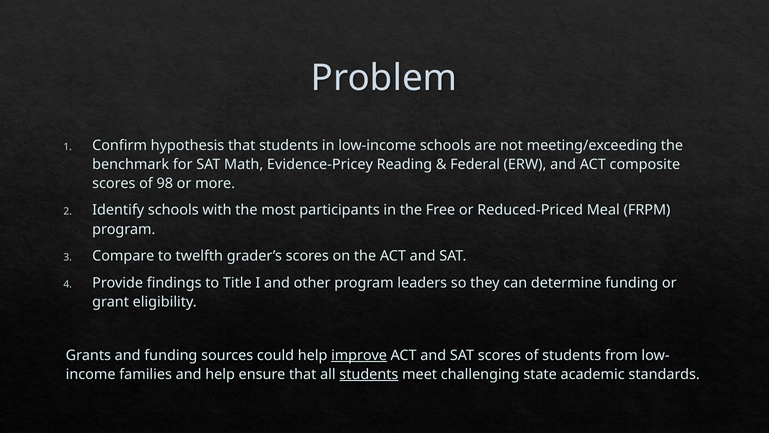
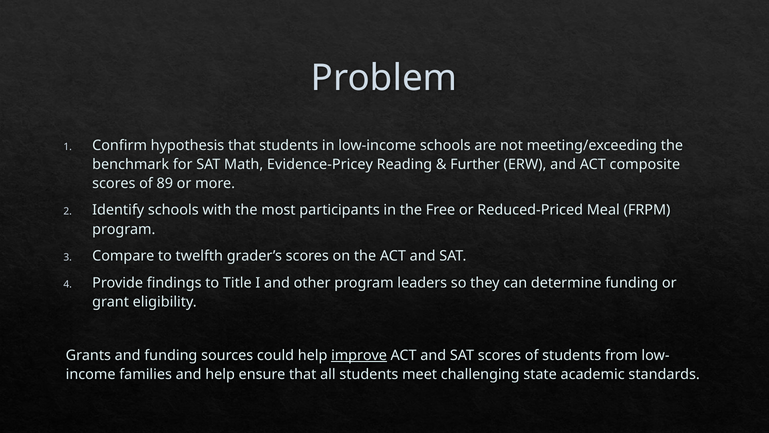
Federal: Federal -> Further (475, 164)
98: 98 -> 89 (165, 183)
students underline: present -> none (369, 374)
